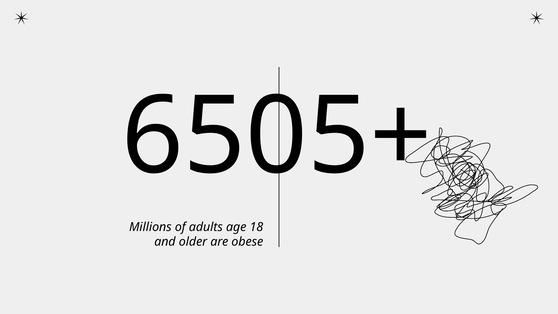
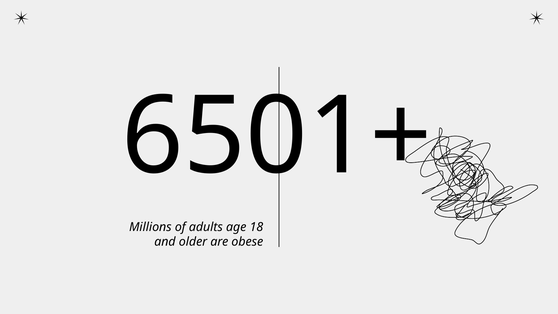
6505+: 6505+ -> 6501+ (277, 137)
